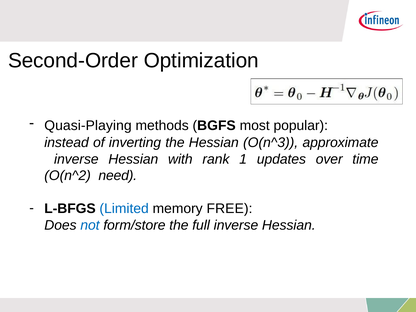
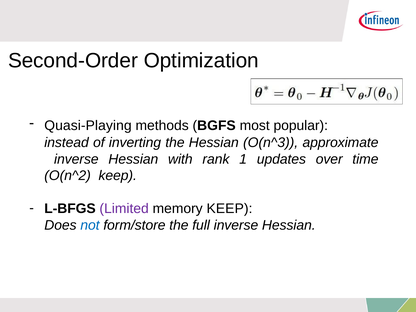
O(n^2 need: need -> keep (118, 176)
Limited colour: blue -> purple (124, 209)
memory FREE: FREE -> KEEP (230, 209)
